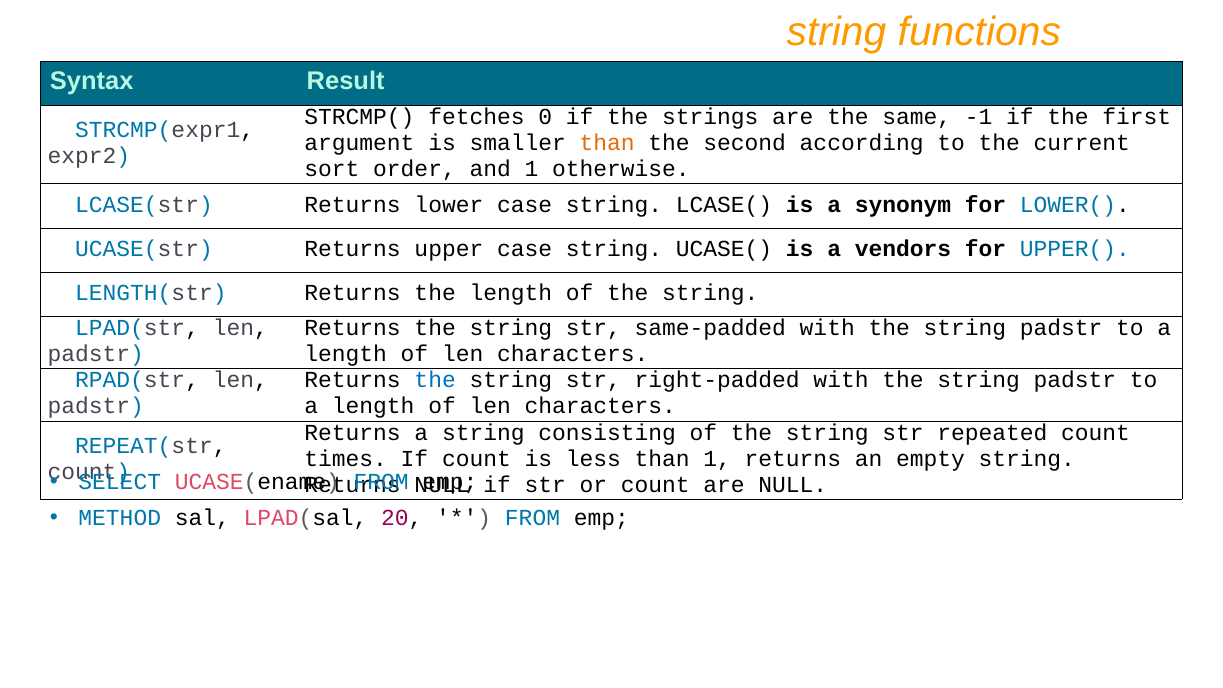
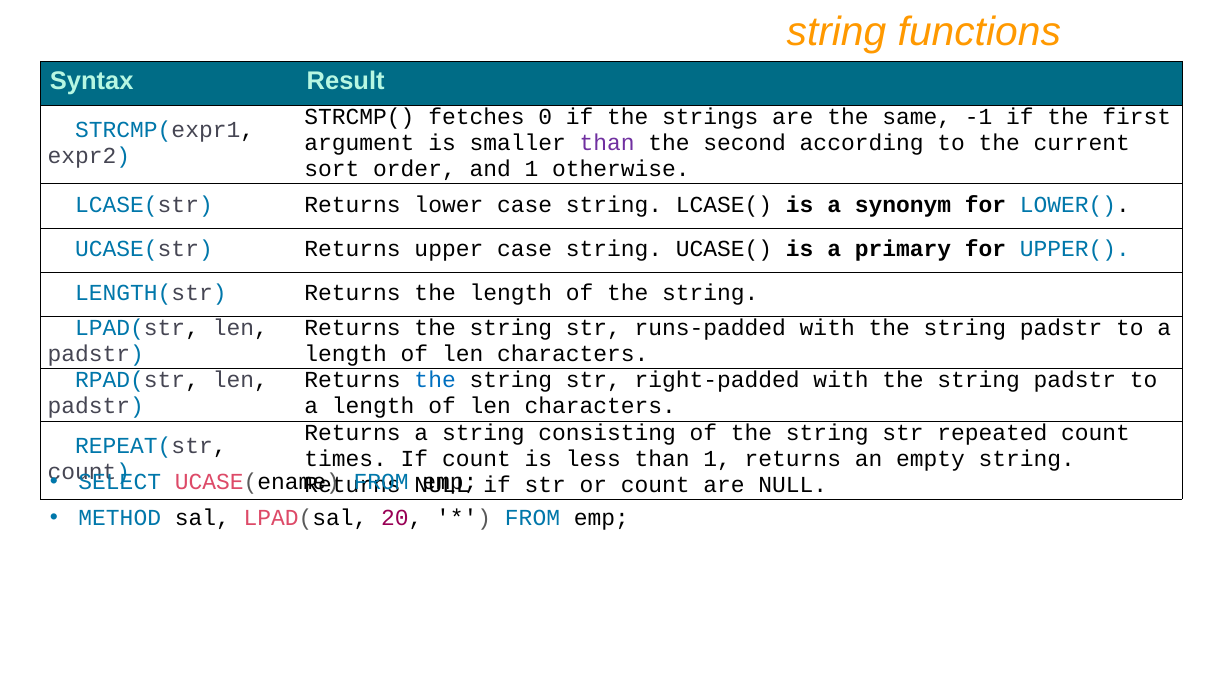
than colour: orange -> purple (607, 143)
vendors: vendors -> primary (903, 249)
same-padded: same-padded -> runs-padded (710, 328)
